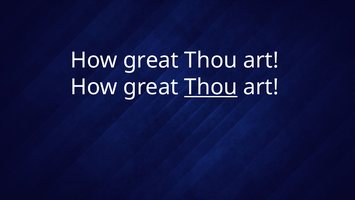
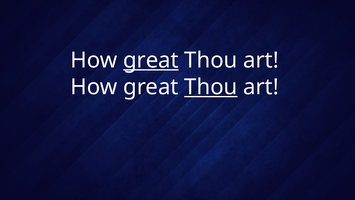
great underline: none -> present (151, 60)
